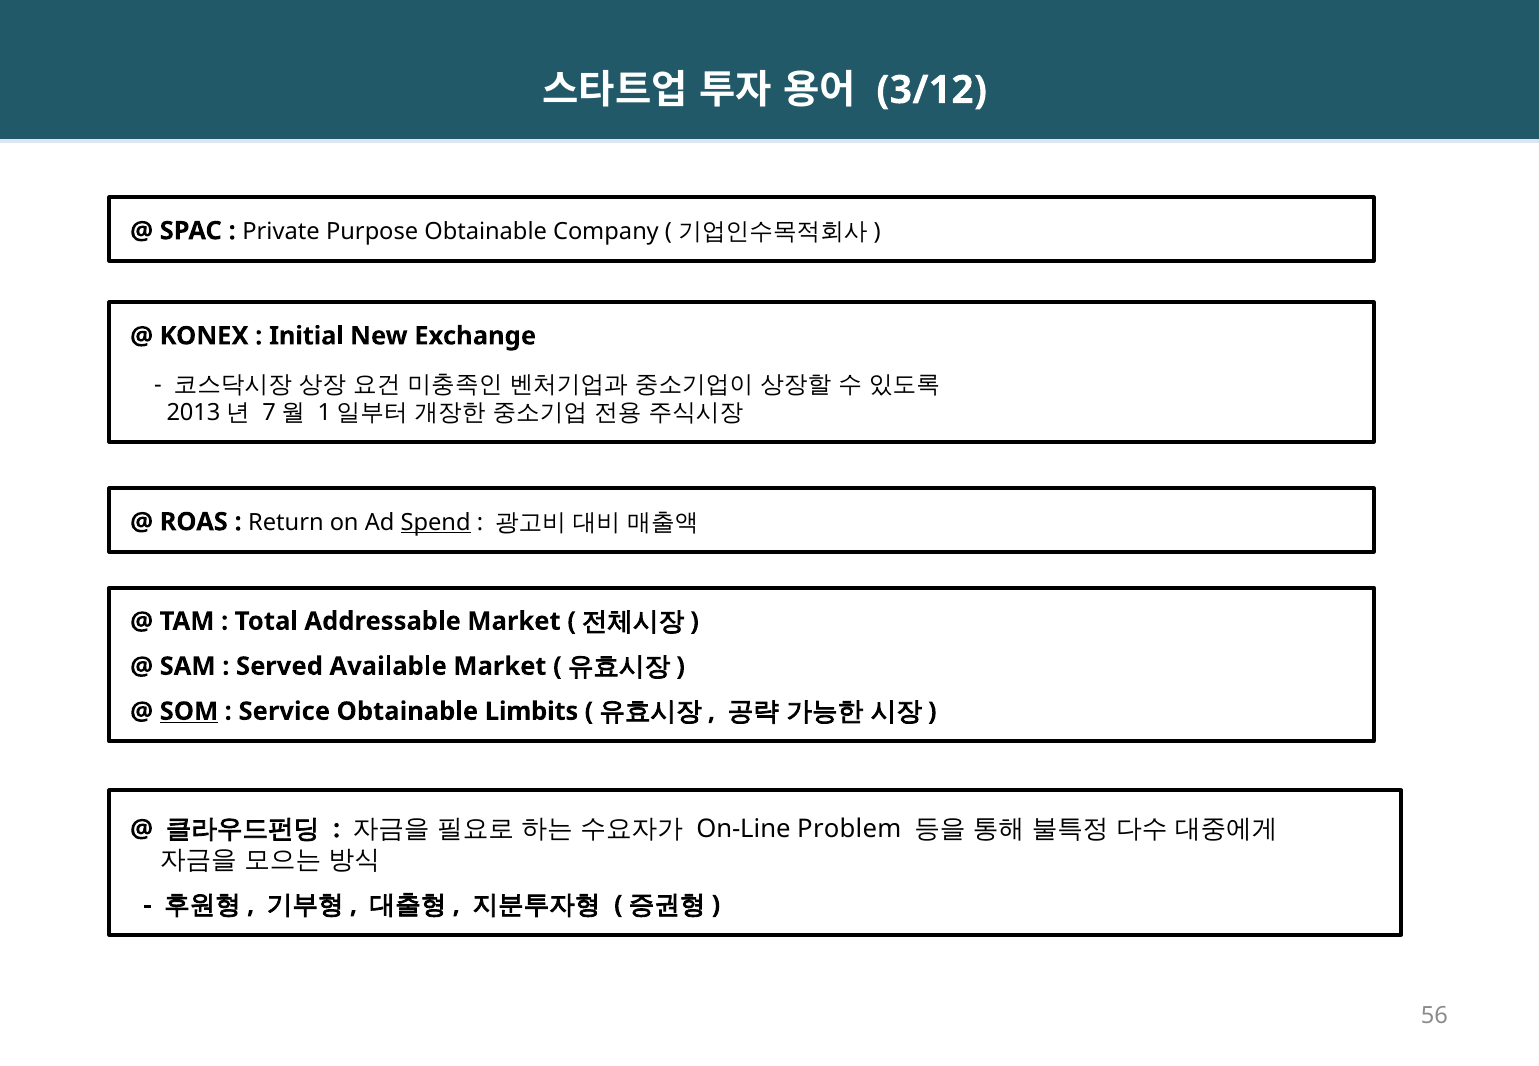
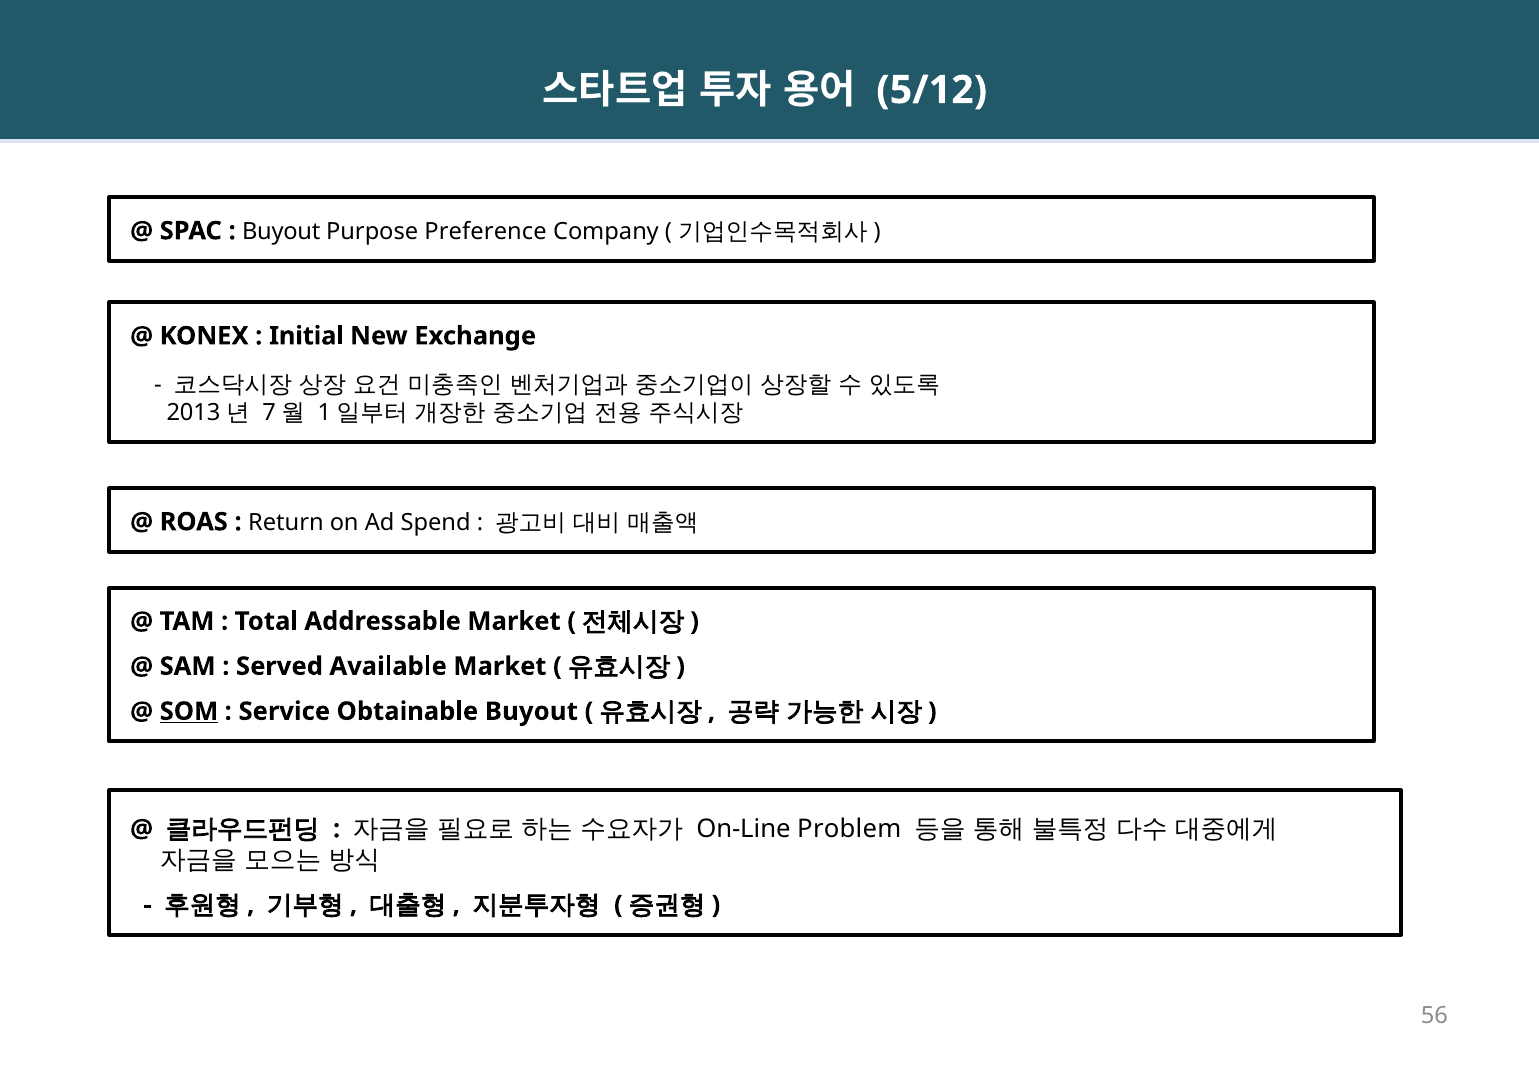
3/12: 3/12 -> 5/12 (932, 90)
Private: Private -> Buyout (281, 231)
Purpose Obtainable: Obtainable -> Preference (486, 231)
Spend underline: present -> none (436, 522)
Obtainable Limbits: Limbits -> Buyout (531, 711)
